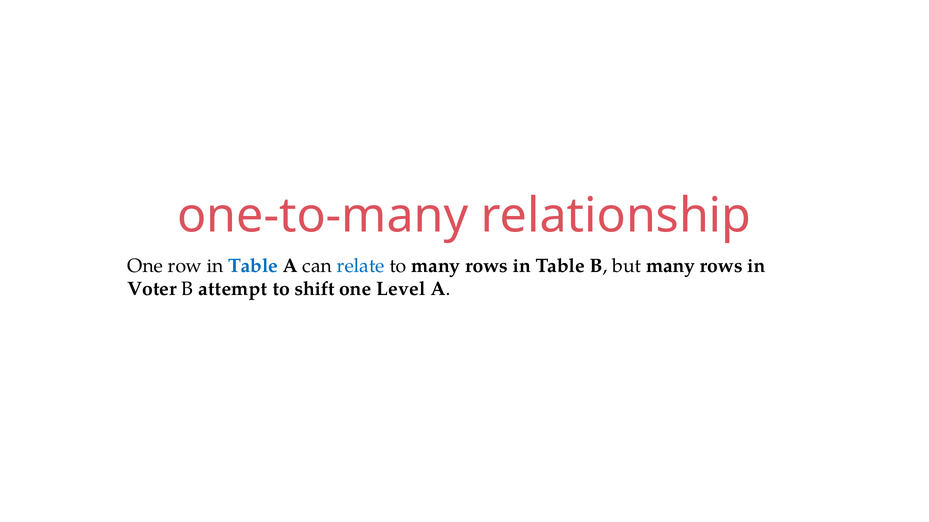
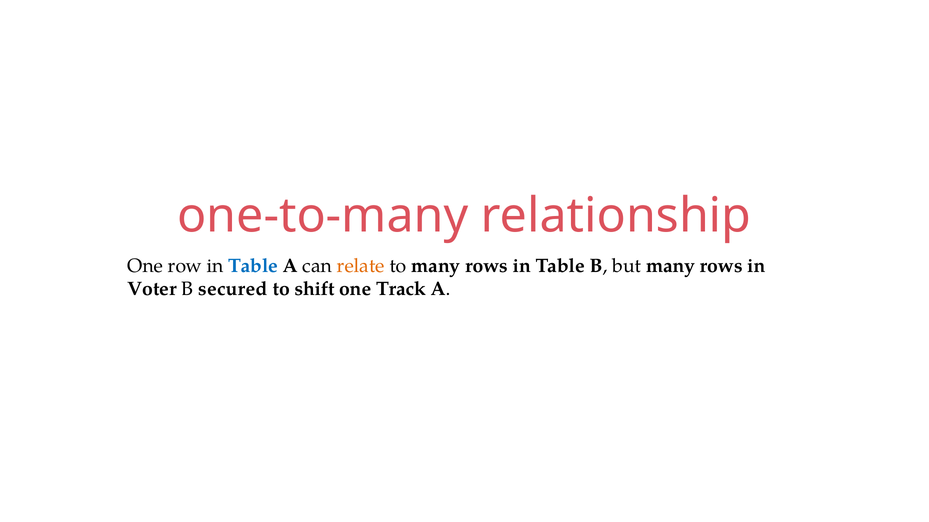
relate colour: blue -> orange (361, 266)
attempt: attempt -> secured (233, 289)
Level: Level -> Track (401, 289)
